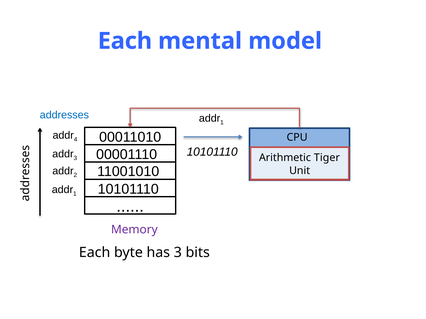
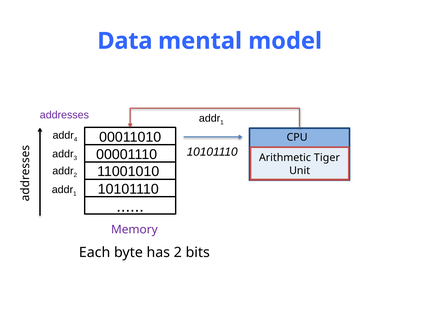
Each: Each -> Data (125, 41)
addresses colour: blue -> purple (64, 115)
has 3: 3 -> 2 (178, 253)
